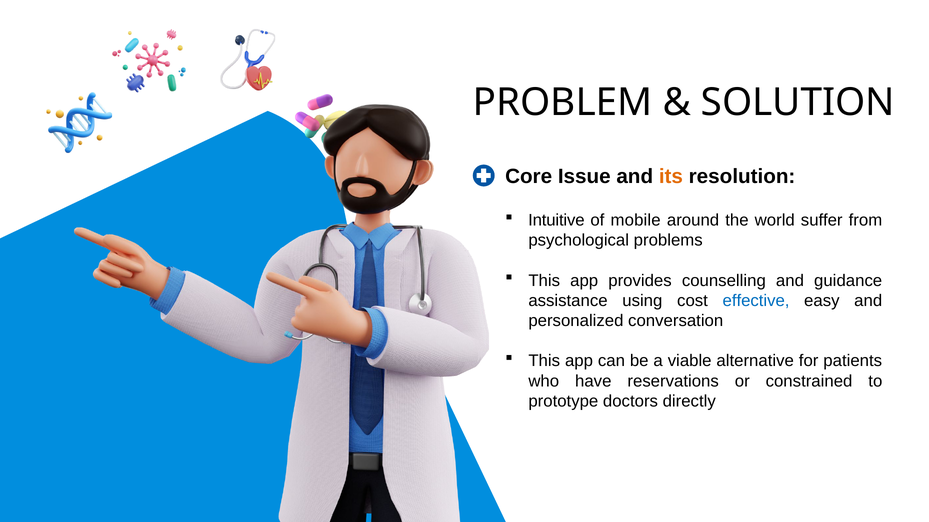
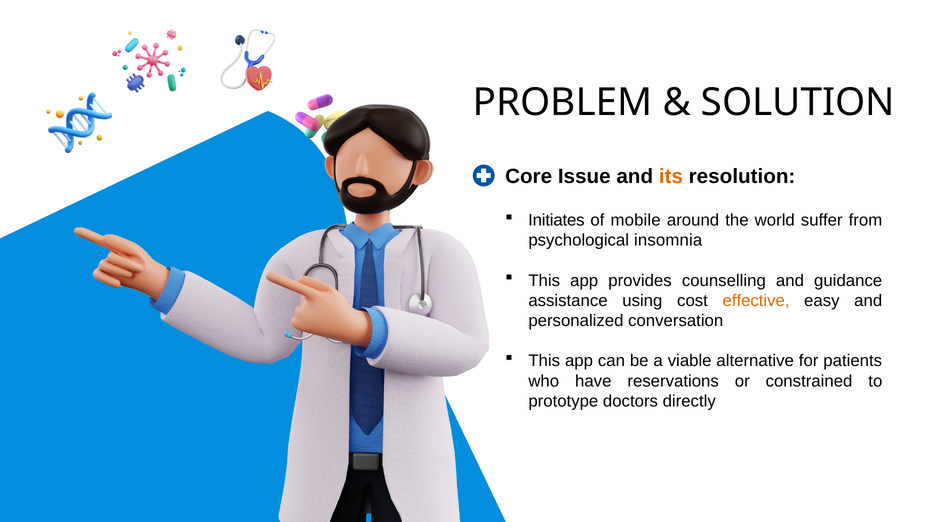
Intuitive: Intuitive -> Initiates (556, 221)
problems: problems -> insomnia (668, 241)
effective colour: blue -> orange (756, 301)
